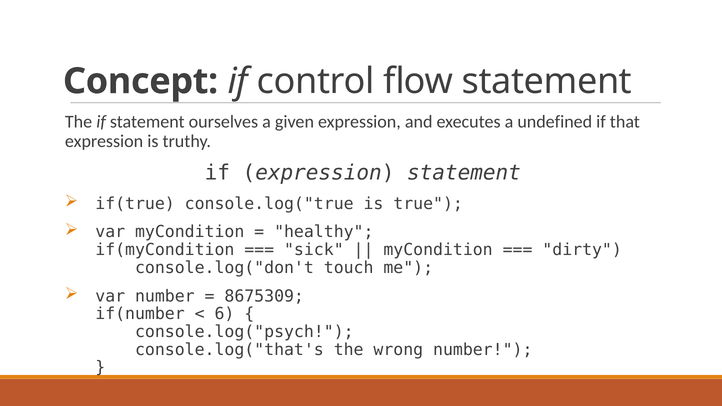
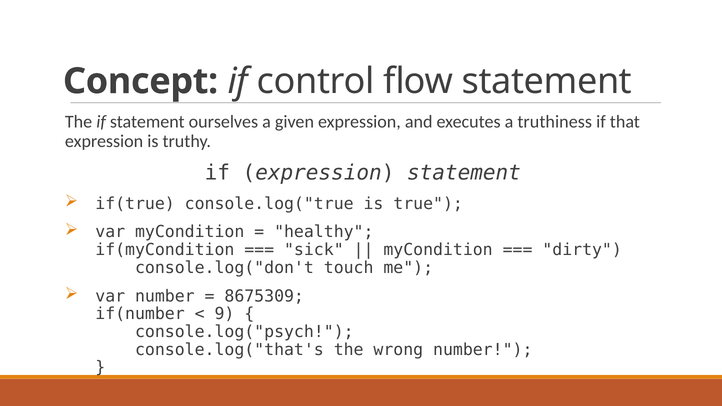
undefined: undefined -> truthiness (555, 122)
6: 6 -> 9 (224, 314)
